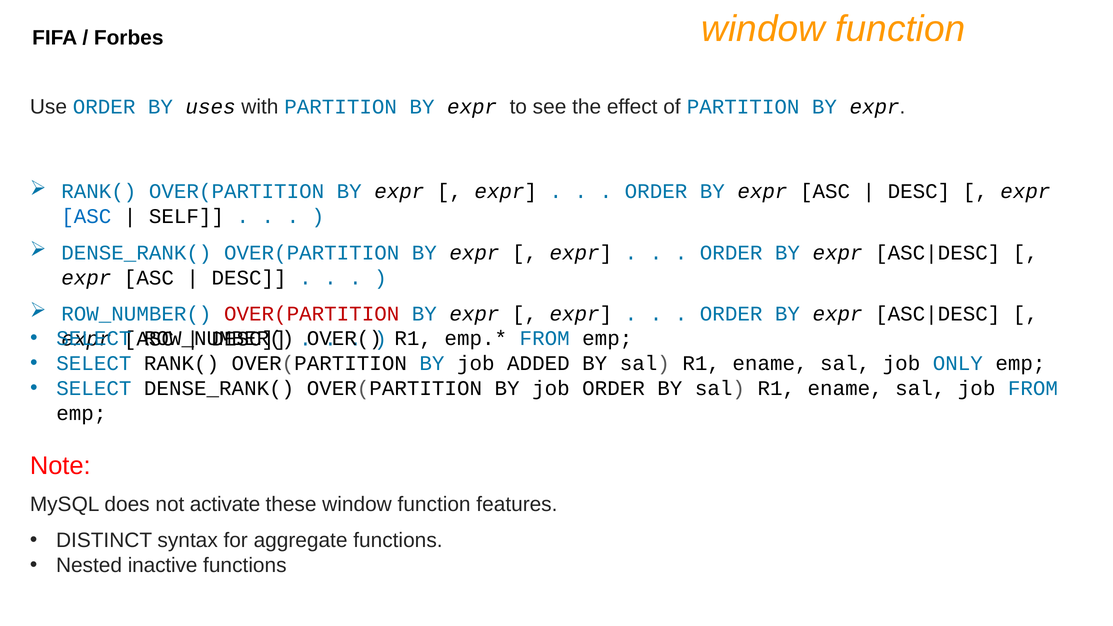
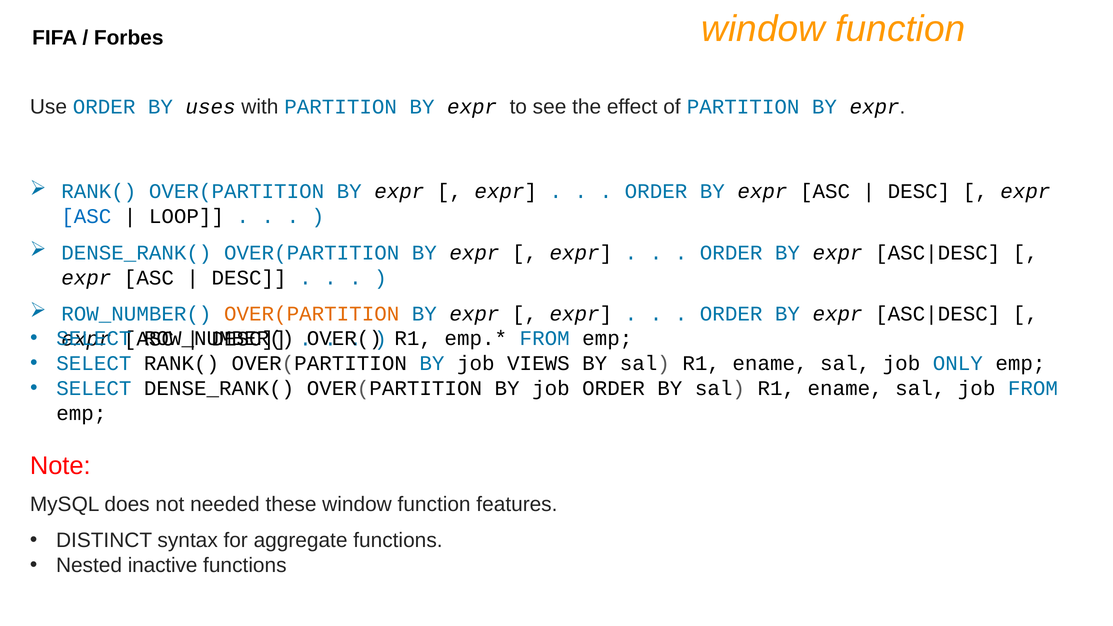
SELF: SELF -> LOOP (186, 217)
OVER(PARTITION colour: red -> orange (312, 314)
ADDED: ADDED -> VIEWS (538, 363)
activate: activate -> needed (225, 504)
